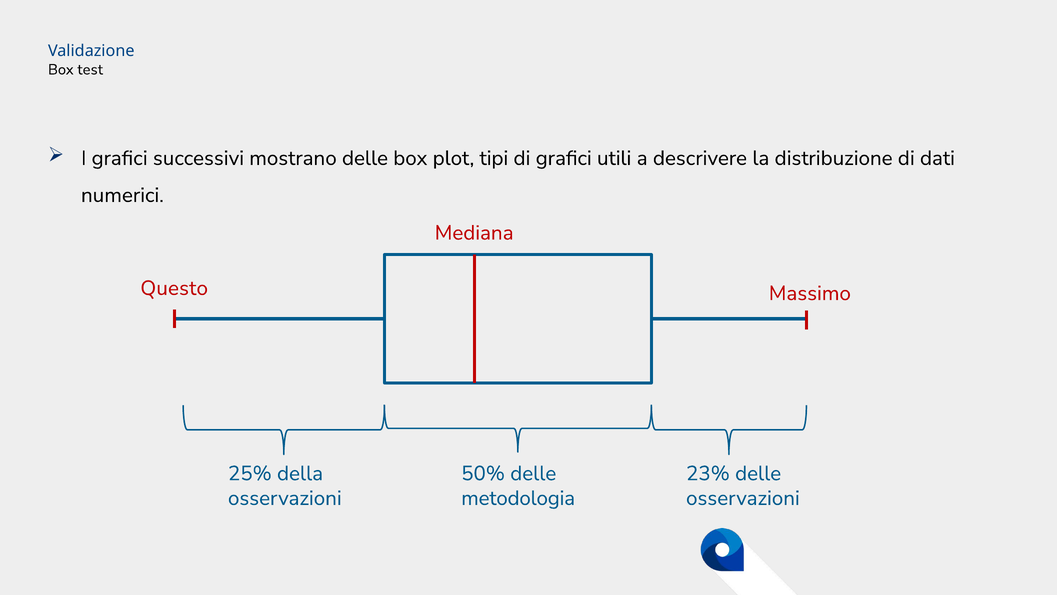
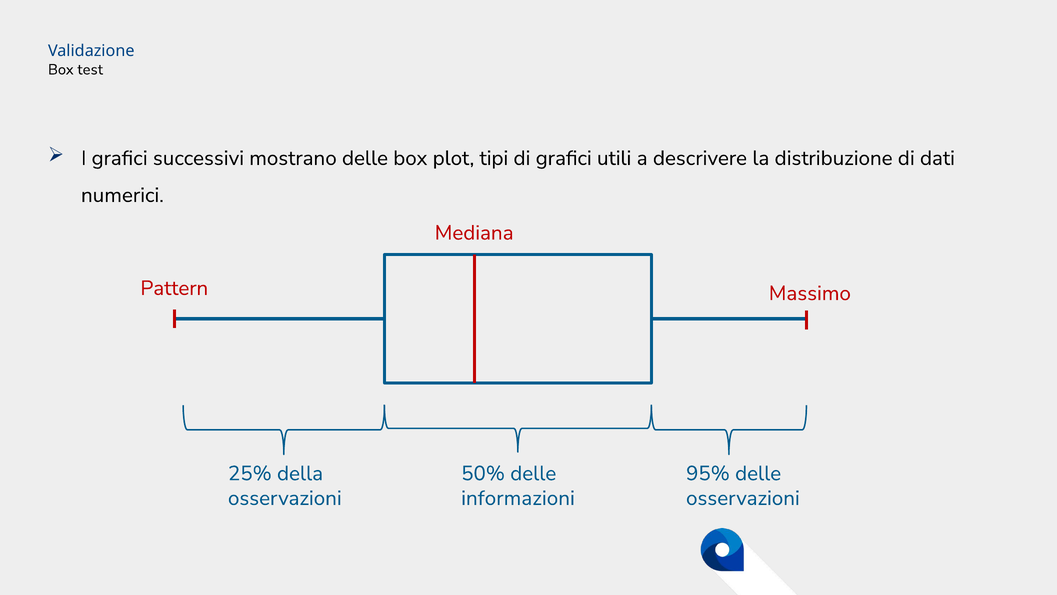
Questo: Questo -> Pattern (174, 288)
23%: 23% -> 95% (708, 473)
metodologia: metodologia -> informazioni (518, 498)
